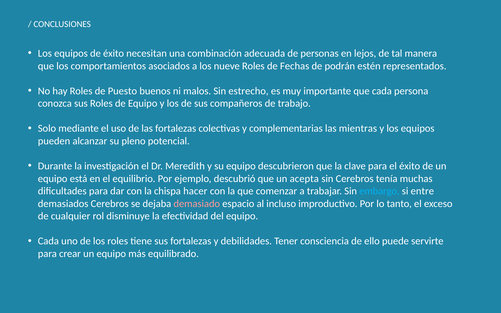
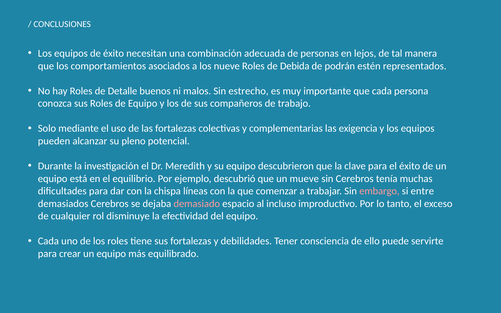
Fechas: Fechas -> Debida (295, 66)
Puesto: Puesto -> Detalle (123, 91)
mientras: mientras -> exigencia (358, 129)
acepta: acepta -> mueve (304, 179)
hacer: hacer -> líneas (195, 191)
embargo colour: light blue -> pink (379, 191)
